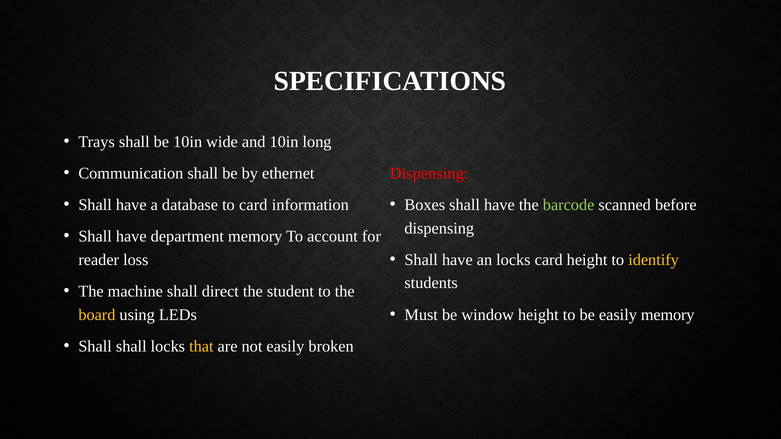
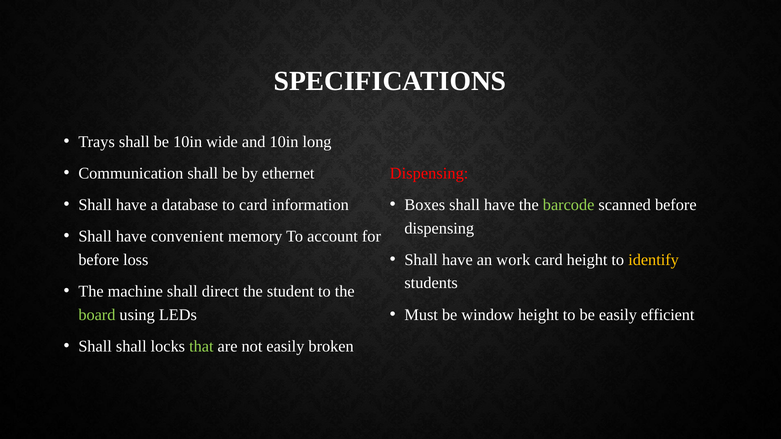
department: department -> convenient (187, 236)
an locks: locks -> work (513, 260)
reader: reader -> before (99, 260)
easily memory: memory -> efficient (668, 315)
board colour: yellow -> light green (97, 315)
that colour: yellow -> light green (201, 346)
